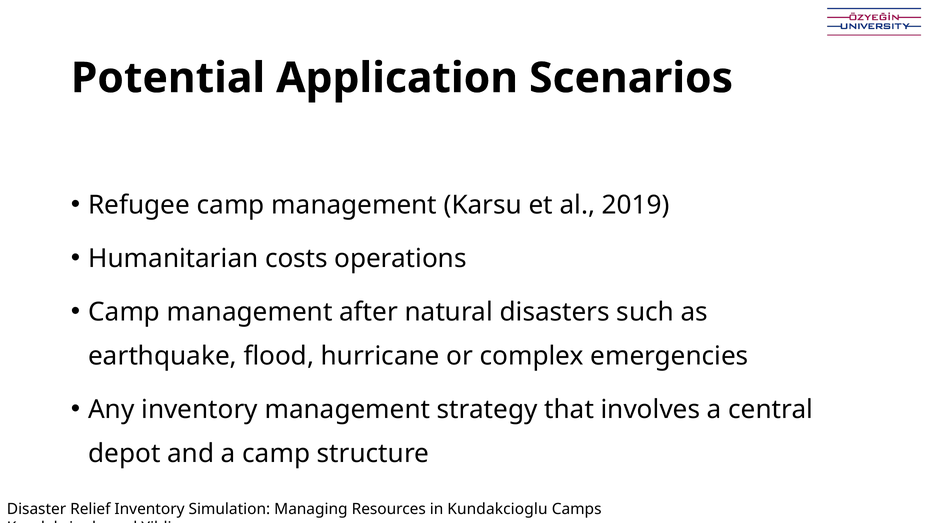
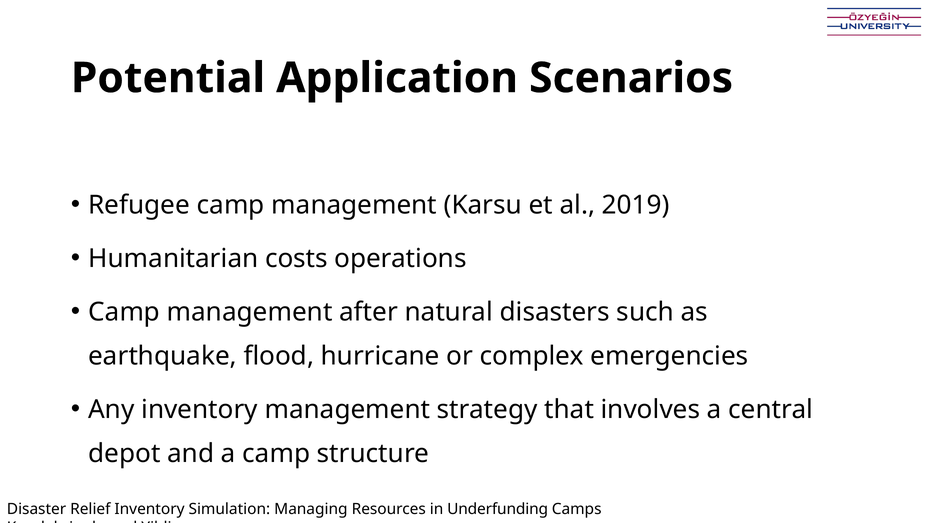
Kundakcioglu: Kundakcioglu -> Underfunding (498, 509)
